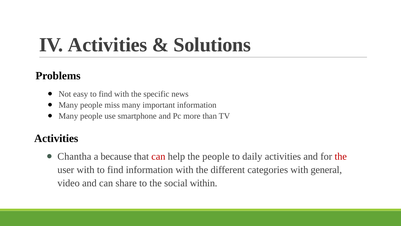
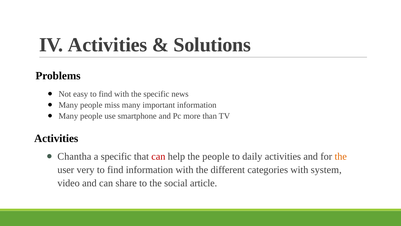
a because: because -> specific (116, 156)
the colour: red -> orange (341, 156)
user with: with -> very (86, 169)
general: general -> system (326, 169)
within: within -> article (204, 183)
